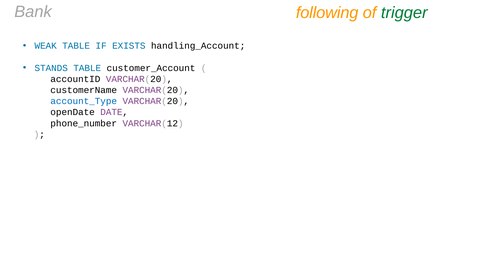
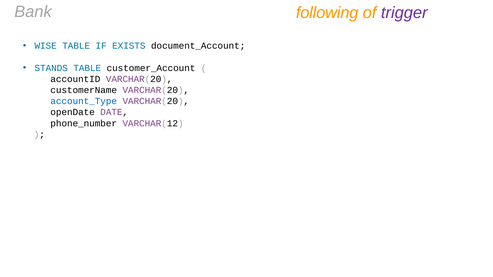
trigger colour: green -> purple (404, 13)
WEAK: WEAK -> WISE (46, 46)
handling_Account: handling_Account -> document_Account (198, 46)
